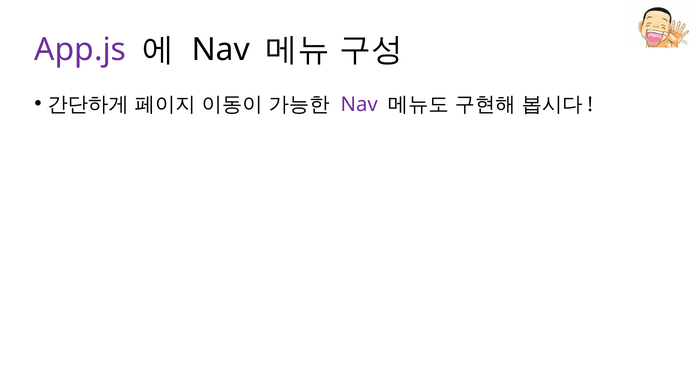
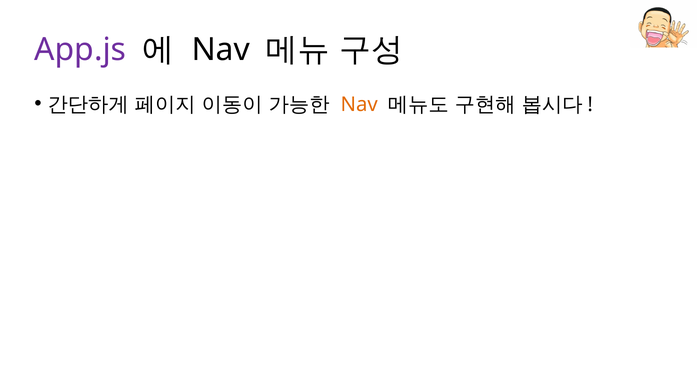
Nav colour: purple -> orange (359, 104)
